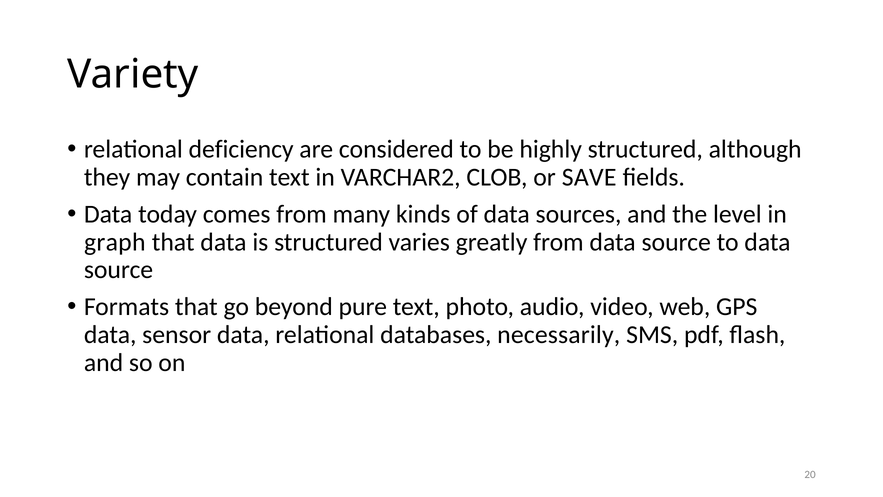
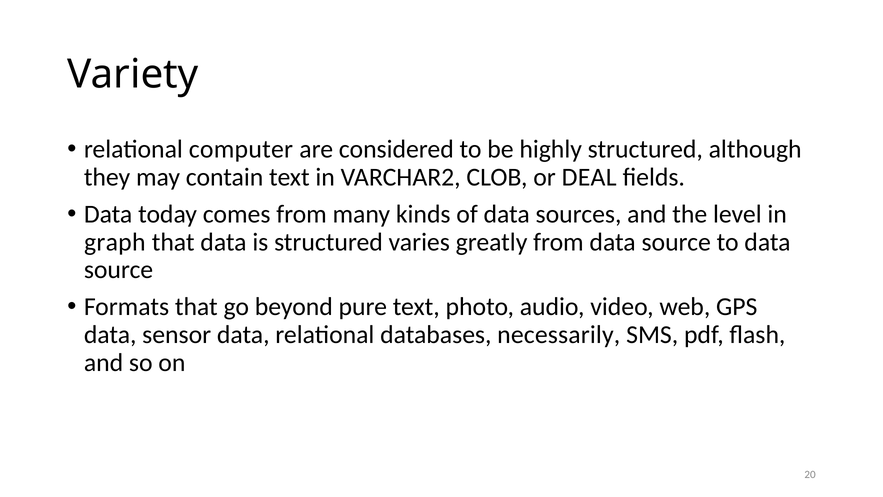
deficiency: deficiency -> computer (241, 149)
SAVE: SAVE -> DEAL (589, 177)
